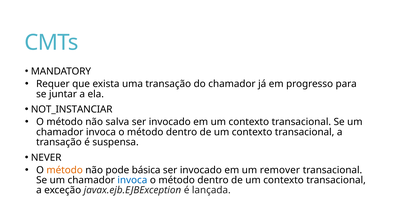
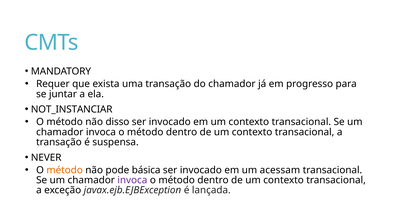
salva: salva -> disso (117, 122)
remover: remover -> acessam (280, 170)
invoca colour: blue -> purple (132, 180)
